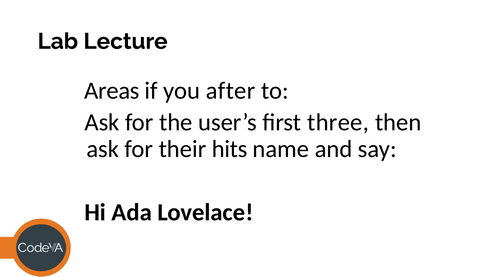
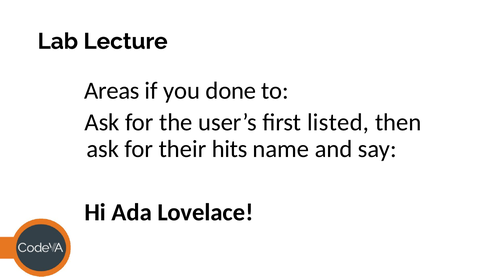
after: after -> done (231, 91)
three: three -> listed (338, 122)
